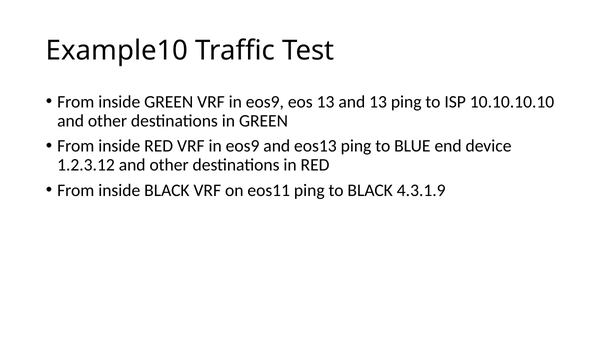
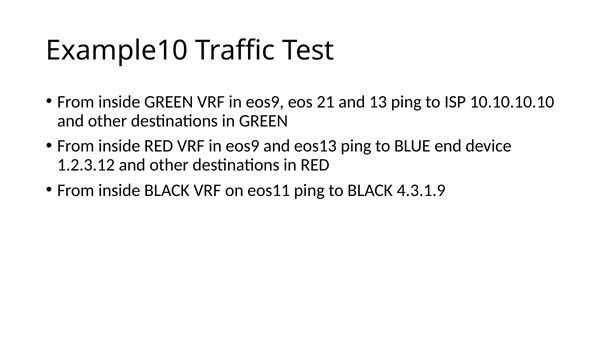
eos 13: 13 -> 21 (326, 102)
